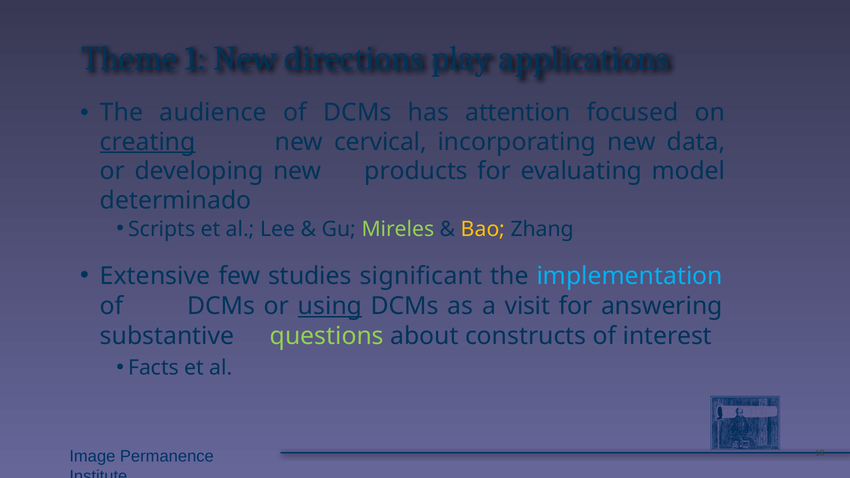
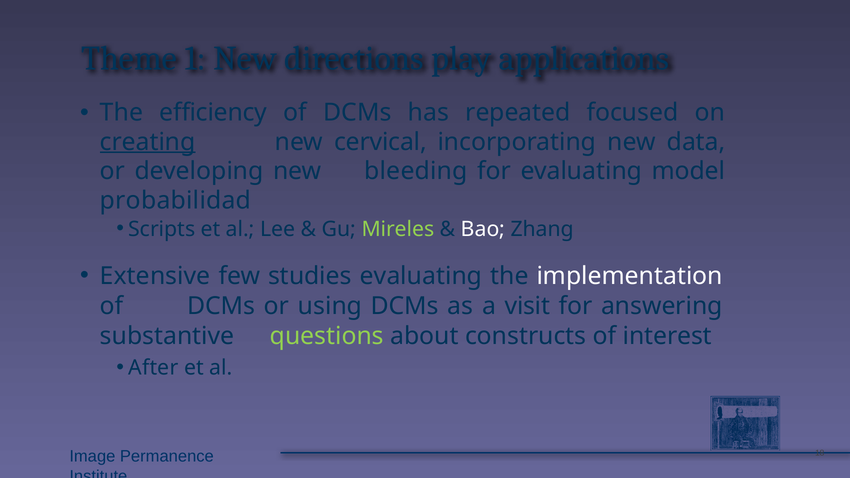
audience: audience -> efficiency (213, 112)
attention: attention -> repeated (518, 112)
products: products -> bleeding (416, 171)
determinado: determinado -> probabilidad (176, 201)
Bao colour: yellow -> white (483, 229)
studies significant: significant -> evaluating (421, 276)
implementation colour: light blue -> white (630, 276)
using underline: present -> none (330, 306)
Facts: Facts -> After (153, 368)
